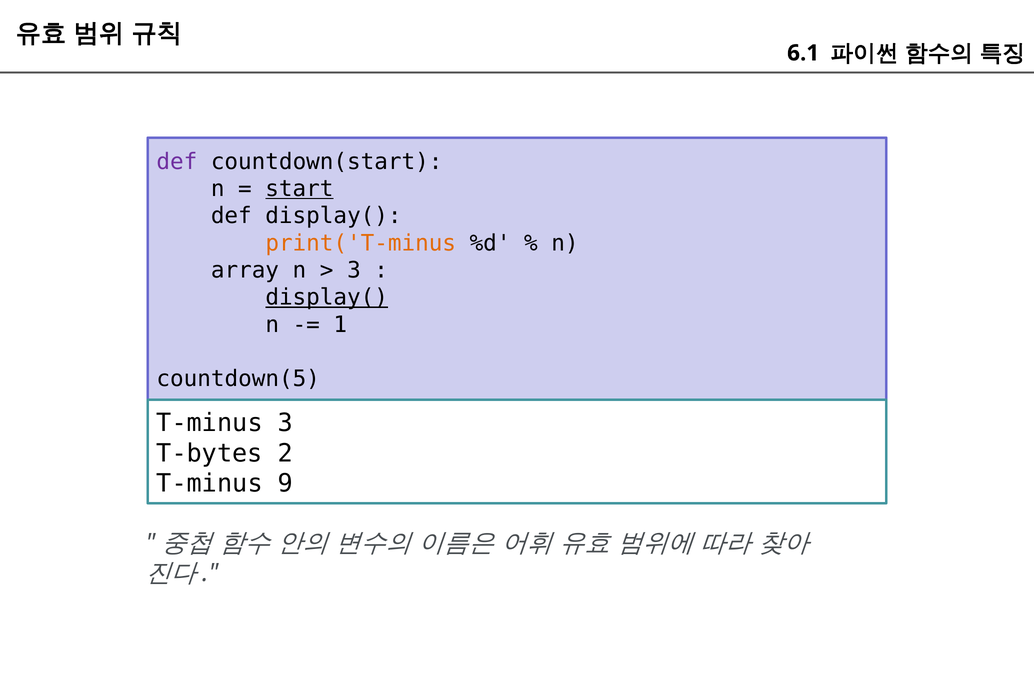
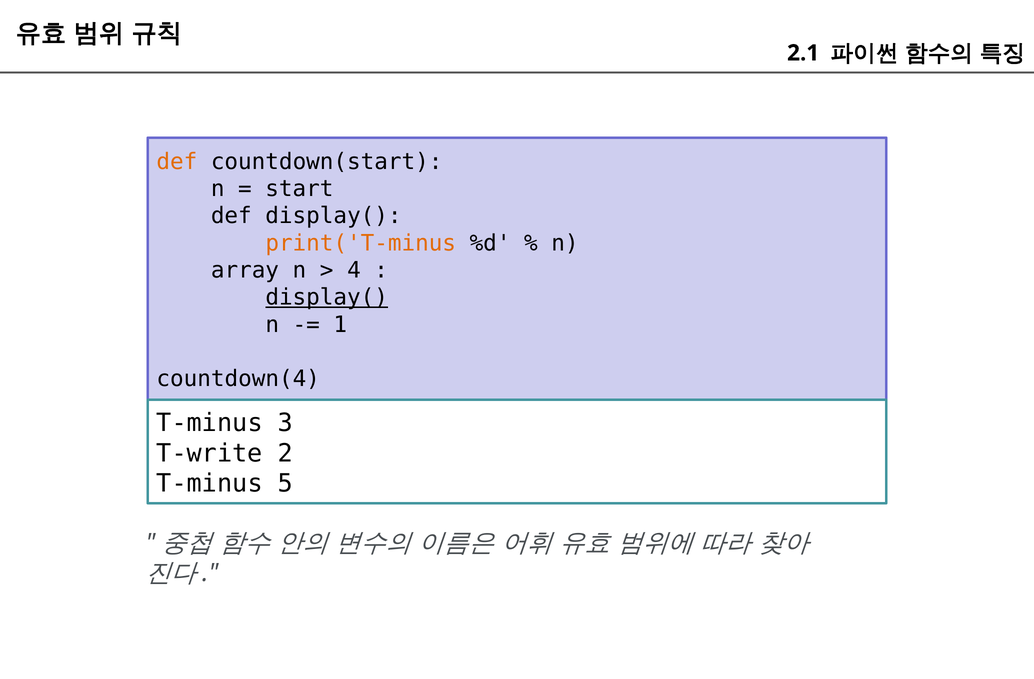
6.1: 6.1 -> 2.1 (803, 53)
def colour: purple -> orange (177, 162)
start underline: present -> none (299, 189)
3: 3 -> 4 (354, 270)
countdown(5: countdown(5 -> countdown(4 (238, 379)
T-bytes: T-bytes -> T-write (210, 453)
9: 9 -> 5 (285, 484)
